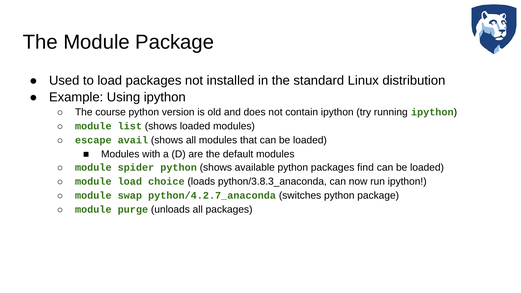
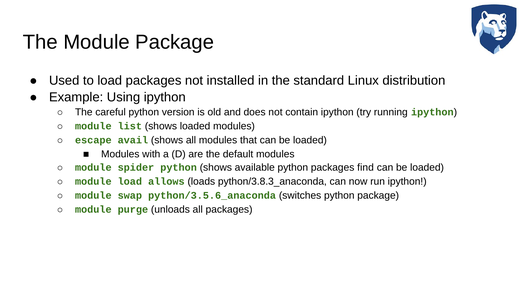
course: course -> careful (111, 112)
choice: choice -> allows (166, 181)
python/4.2.7_anaconda: python/4.2.7_anaconda -> python/3.5.6_anaconda (212, 196)
